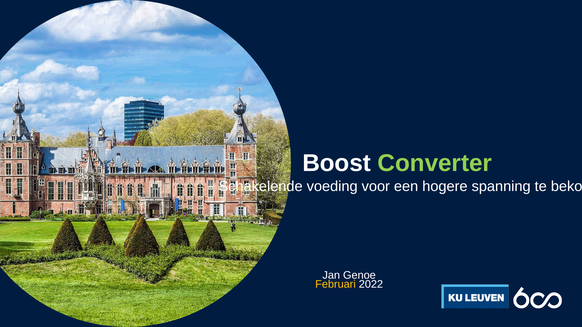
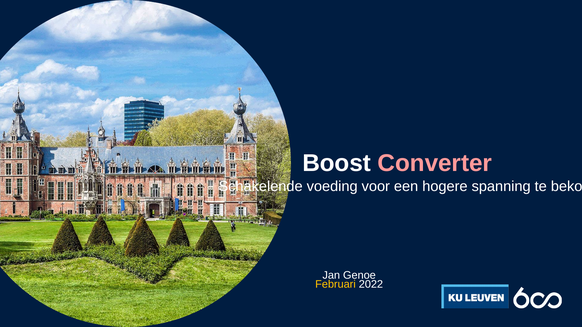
Converter colour: light green -> pink (435, 164)
